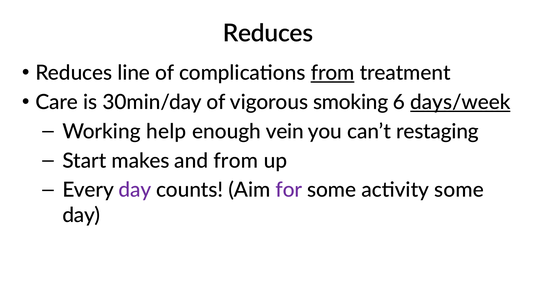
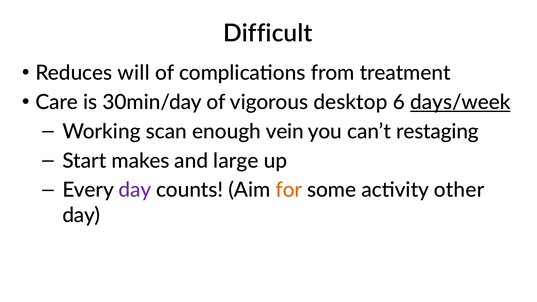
Reduces: Reduces -> Difficult (268, 33)
line: line -> will (134, 73)
from underline: present -> none (333, 73)
smoking: smoking -> desktop (351, 102)
help: help -> scan (166, 132)
and from: from -> large (236, 161)
for colour: purple -> orange (289, 190)
activity some: some -> other (459, 190)
